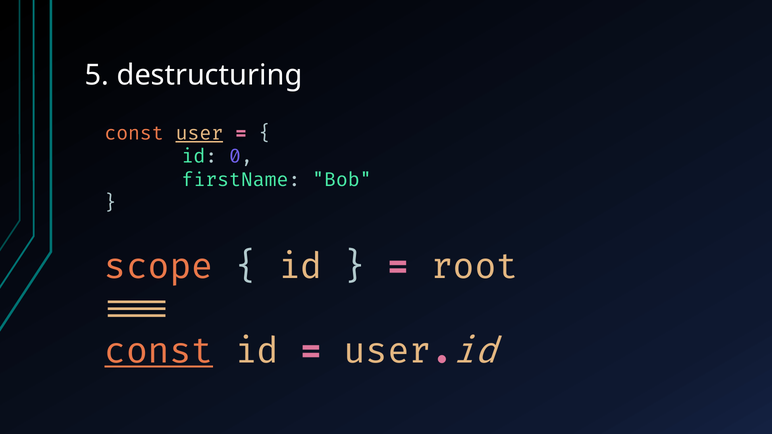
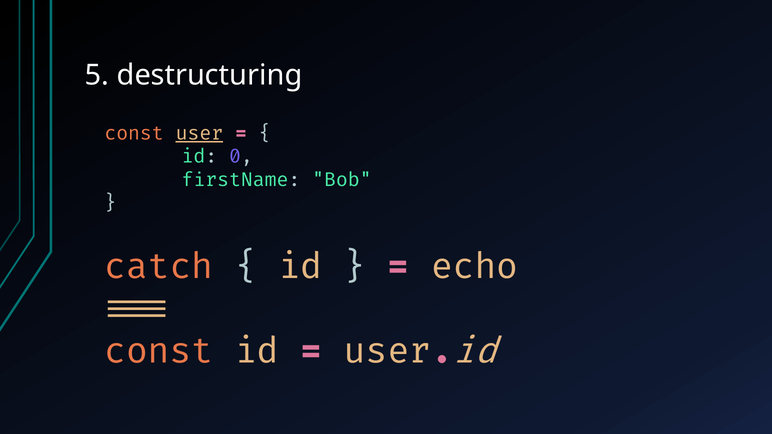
scope: scope -> catch (159, 267)
root: root -> echo (475, 267)
const underline: present -> none (159, 351)
